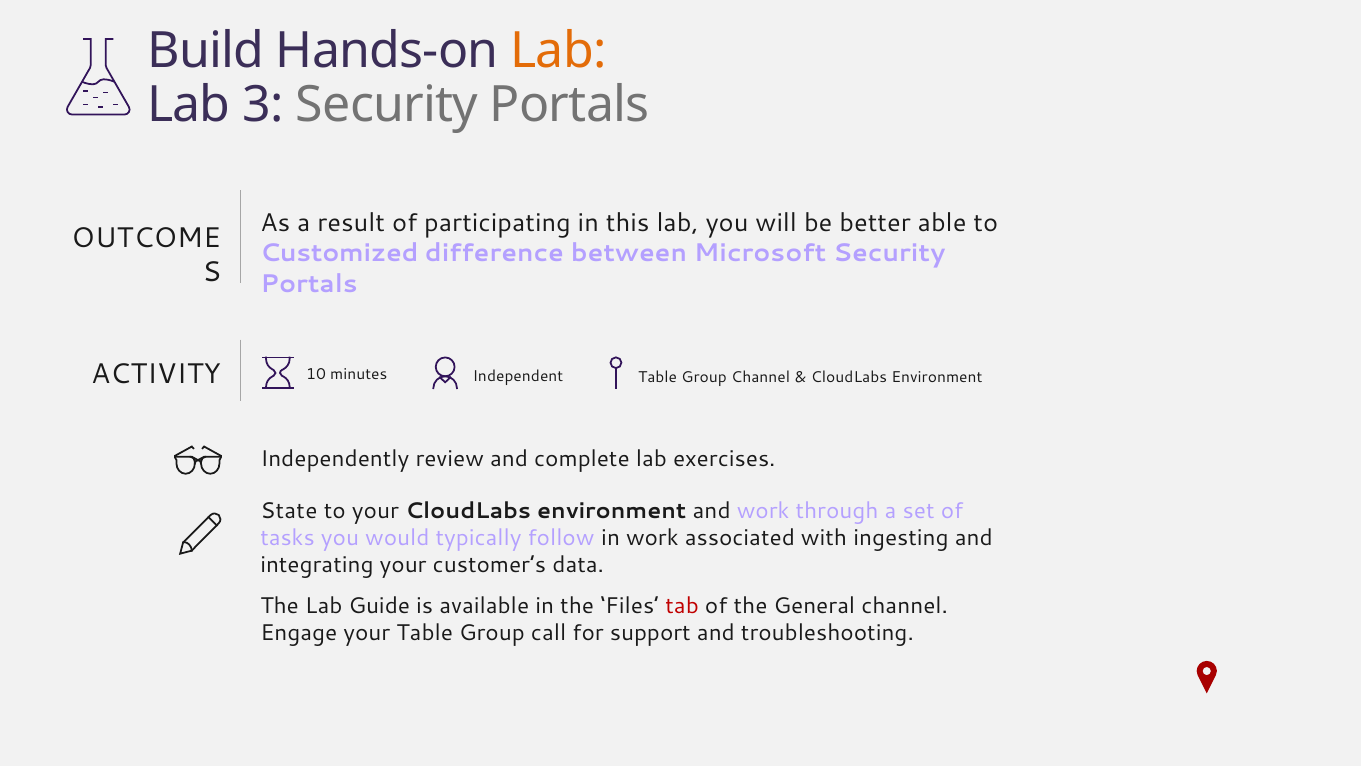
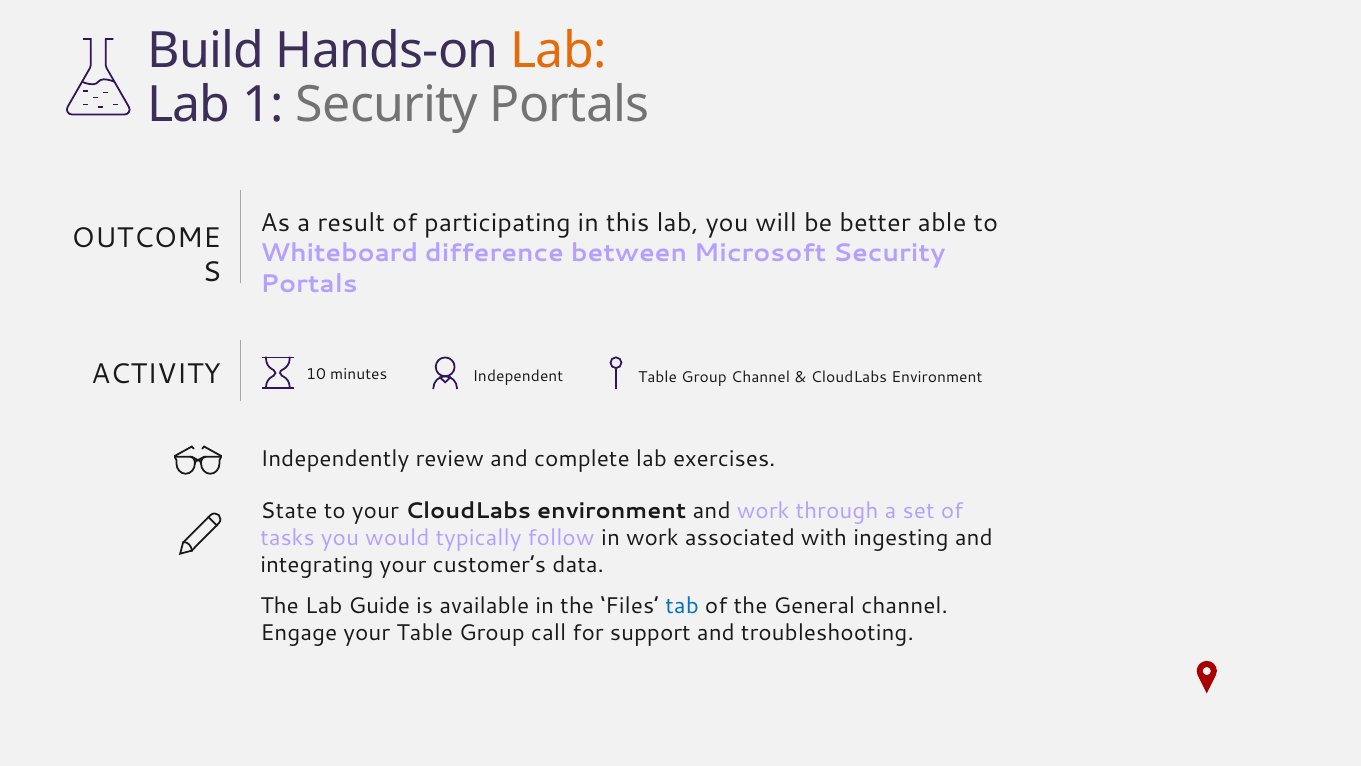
3: 3 -> 1 (263, 105)
Customized: Customized -> Whiteboard (339, 253)
tab colour: red -> blue (682, 606)
